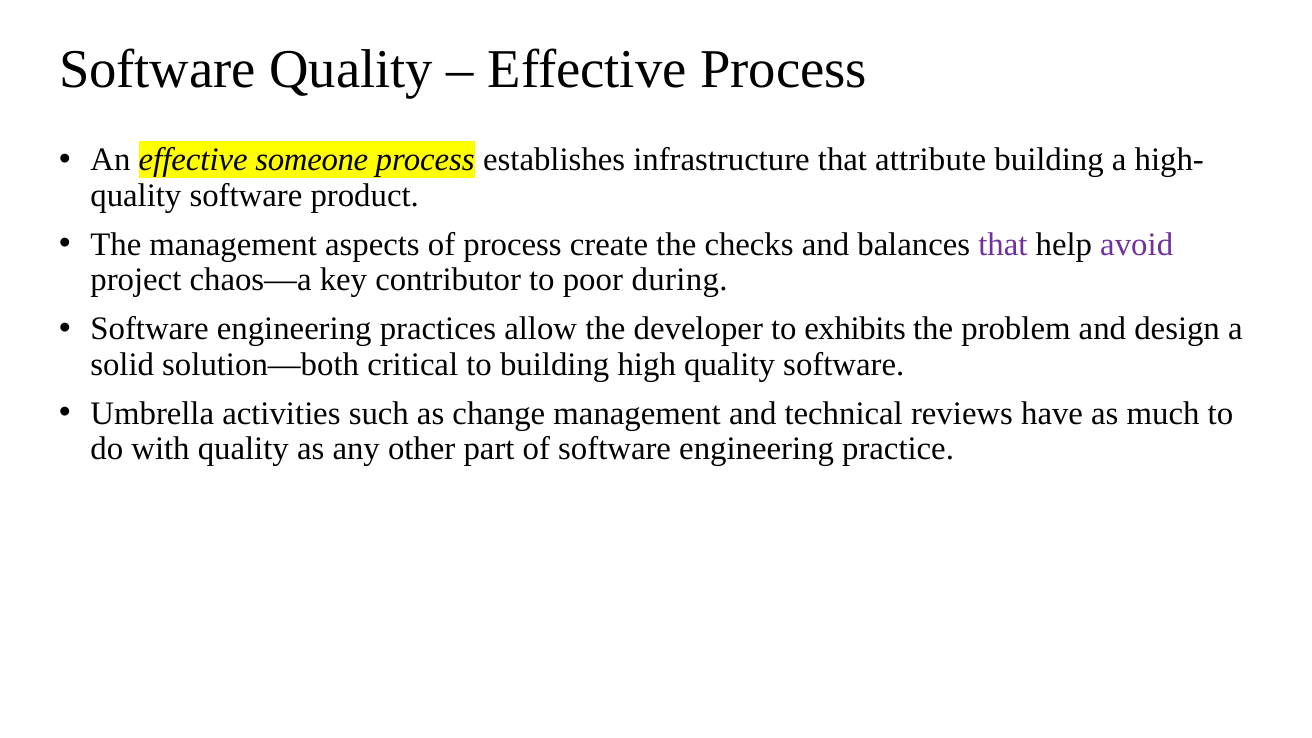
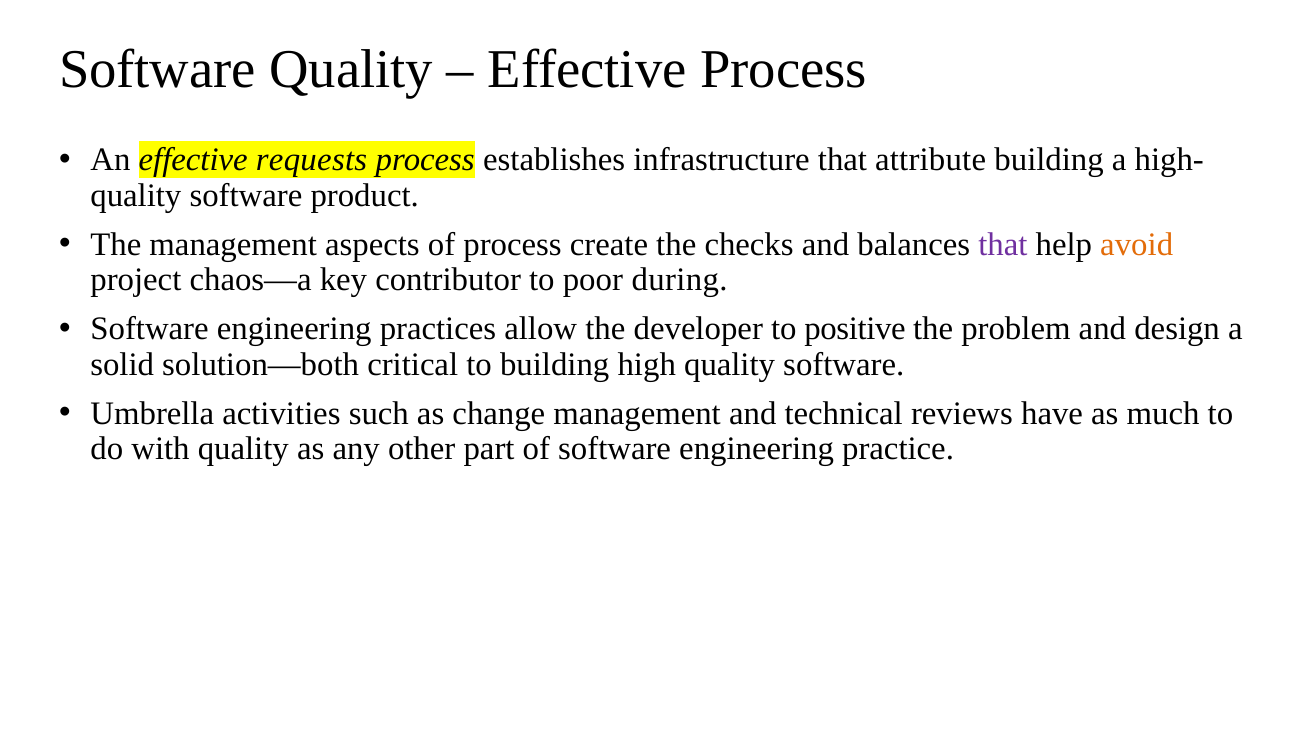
someone: someone -> requests (312, 160)
avoid colour: purple -> orange (1137, 244)
exhibits: exhibits -> positive (855, 329)
